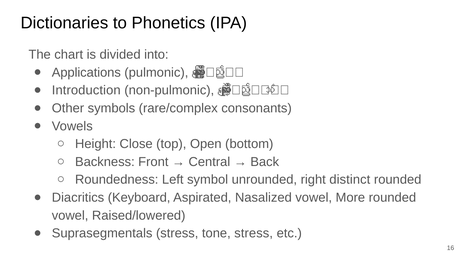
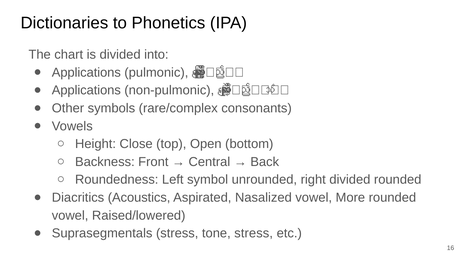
Introduction: Introduction -> Applications (86, 90)
right distinct: distinct -> divided (350, 179)
Keyboard: Keyboard -> Acoustics (139, 197)
